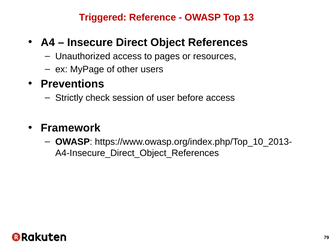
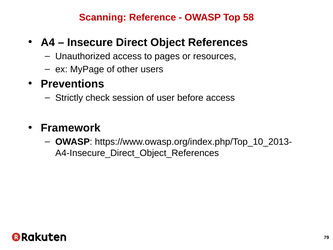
Triggered: Triggered -> Scanning (103, 17)
13: 13 -> 58 (248, 17)
